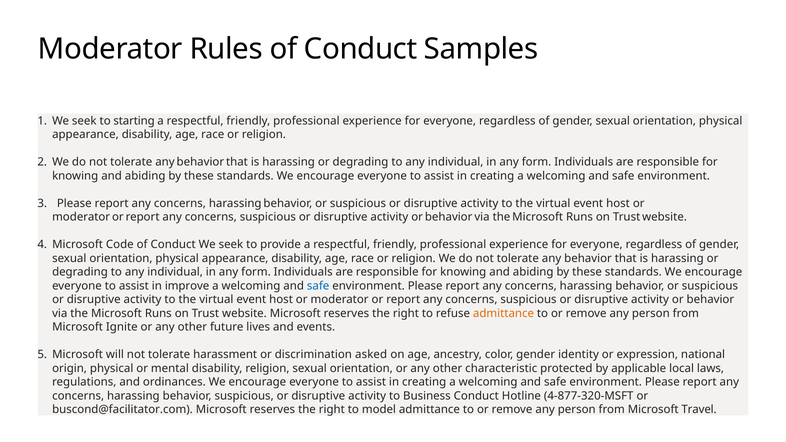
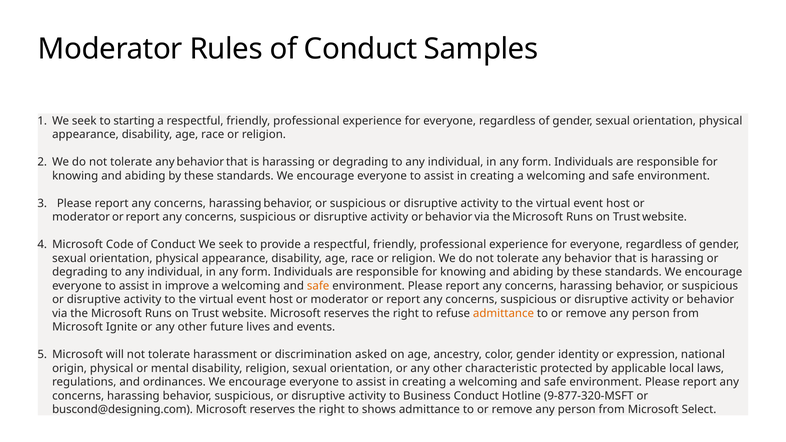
safe colour: blue -> orange (318, 286)
4-877-320-MSFT: 4-877-320-MSFT -> 9-877-320-MSFT (589, 396)
buscond@facilitator.com: buscond@facilitator.com -> buscond@designing.com (123, 410)
model: model -> shows (379, 410)
Travel: Travel -> Select (699, 410)
